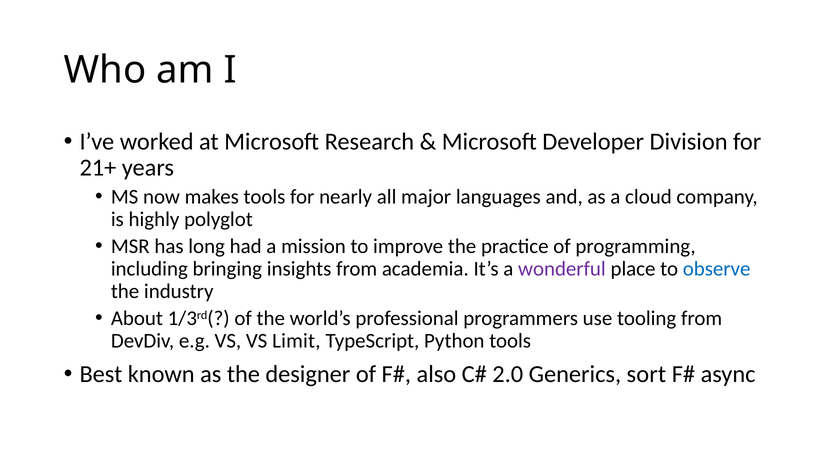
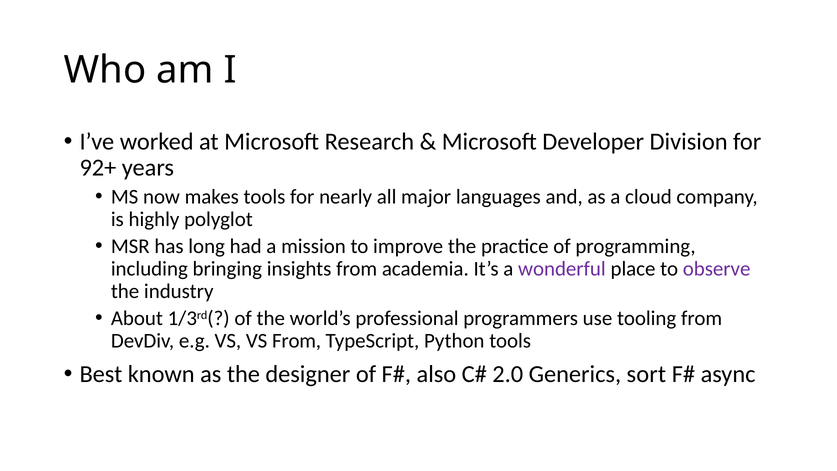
21+: 21+ -> 92+ (98, 168)
observe colour: blue -> purple (717, 269)
VS Limit: Limit -> From (297, 341)
